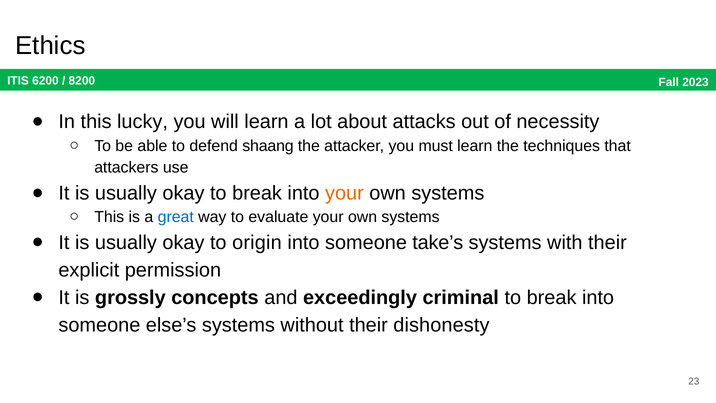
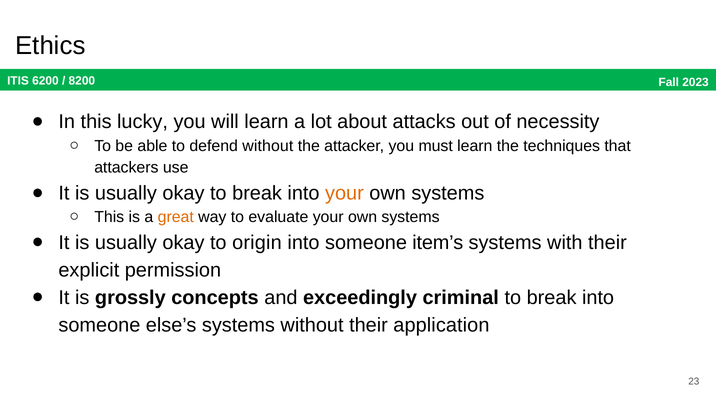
defend shaang: shaang -> without (268, 146)
great colour: blue -> orange (176, 217)
take’s: take’s -> item’s (438, 242)
dishonesty: dishonesty -> application (441, 325)
